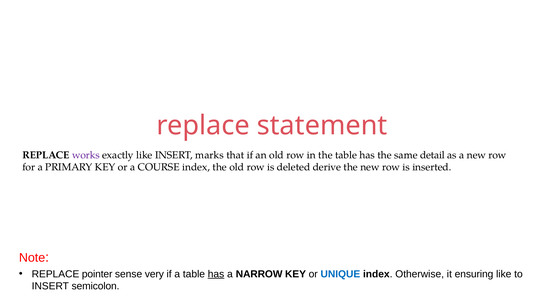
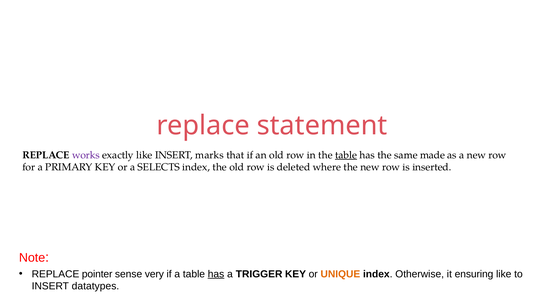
table underline: none -> present (346, 155)
detail: detail -> made (432, 155)
COURSE: COURSE -> SELECTS (159, 167)
derive: derive -> where (327, 167)
NARROW: NARROW -> TRIGGER (259, 274)
UNIQUE colour: blue -> orange (340, 274)
semicolon: semicolon -> datatypes (95, 286)
